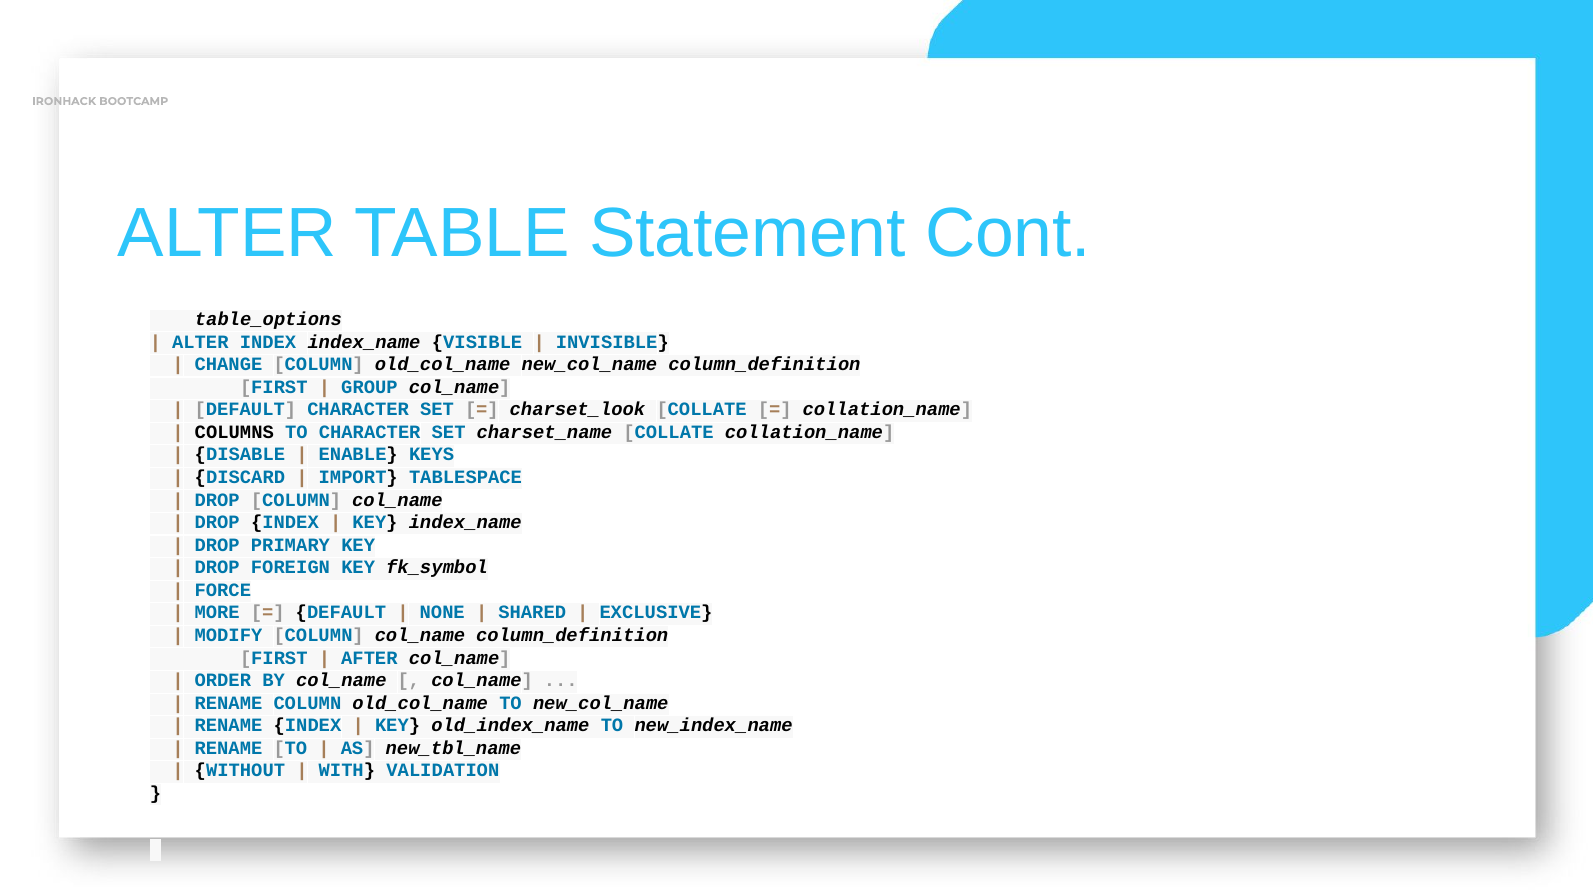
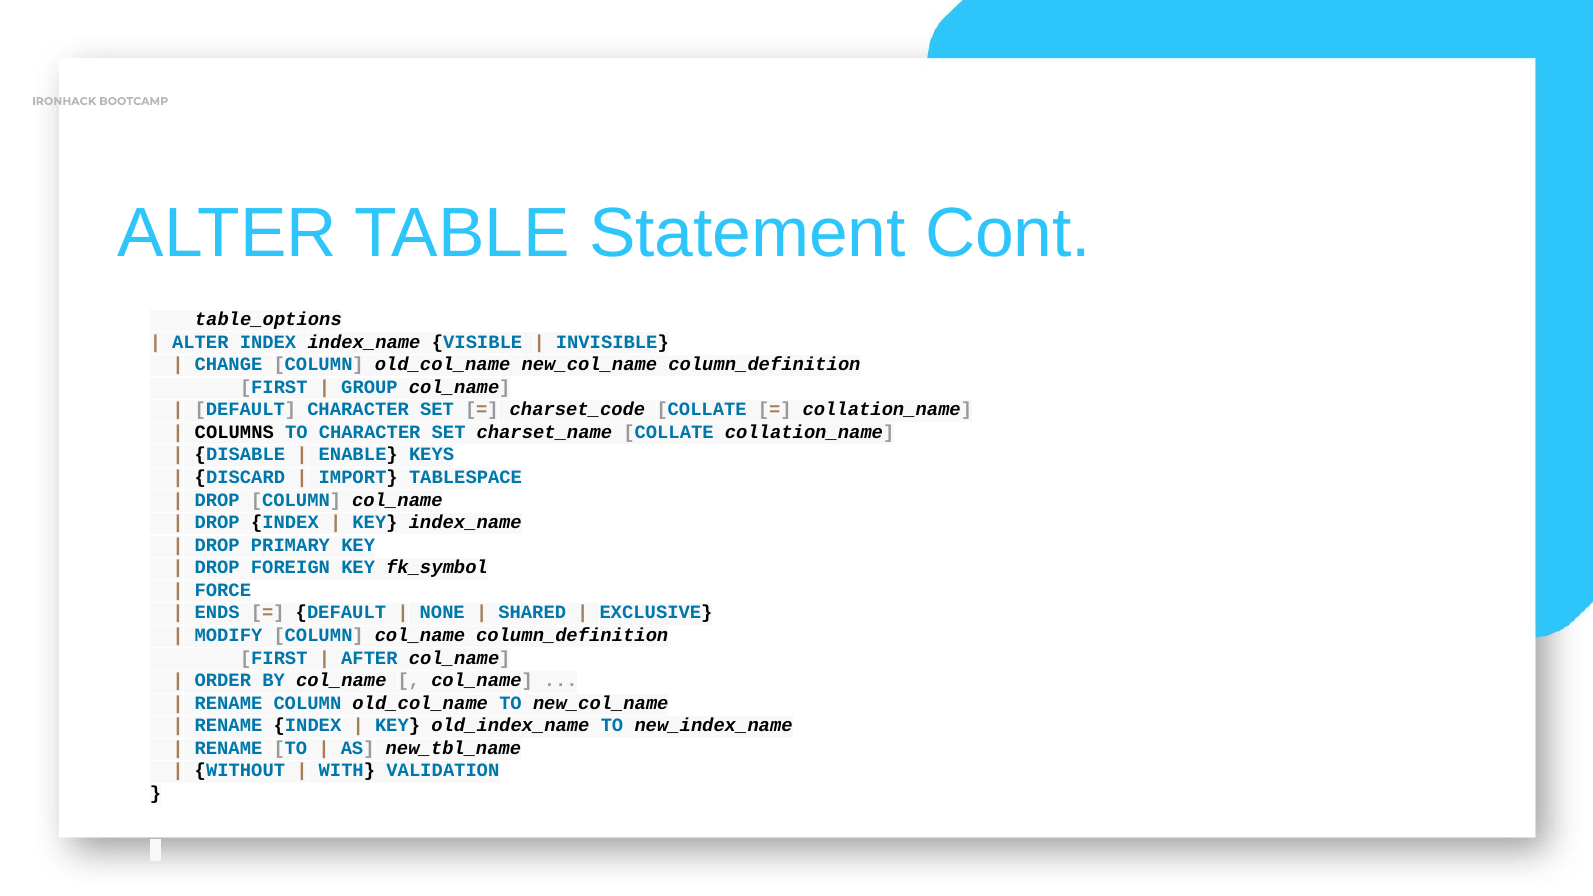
charset_look: charset_look -> charset_code (577, 410)
MORE: MORE -> ENDS (217, 613)
